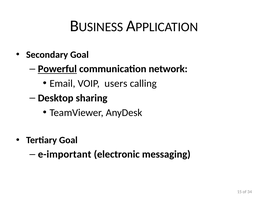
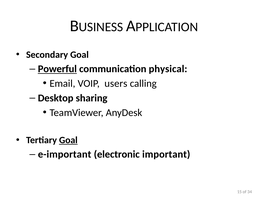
network: network -> physical (168, 69)
Goal underline: none -> present (68, 140)
messaging: messaging -> important (166, 154)
